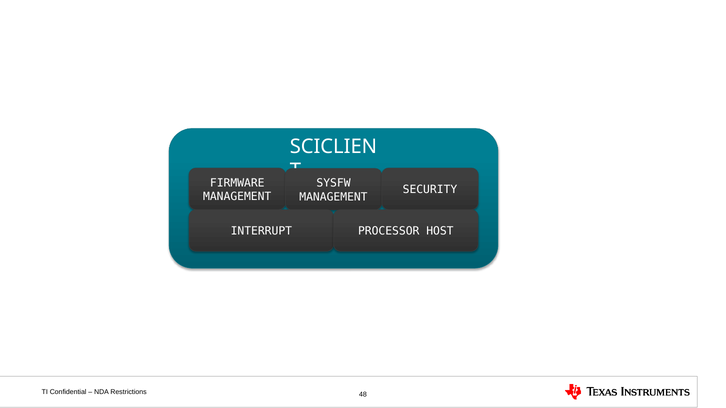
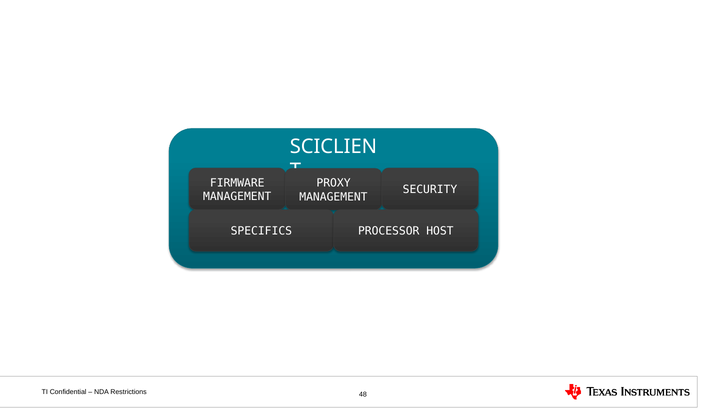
SYSFW: SYSFW -> PROXY (334, 183)
INTERRUPT: INTERRUPT -> SPECIFICS (261, 231)
